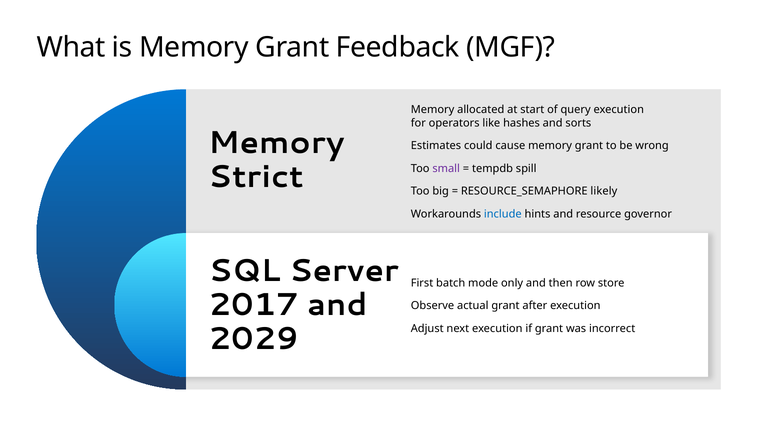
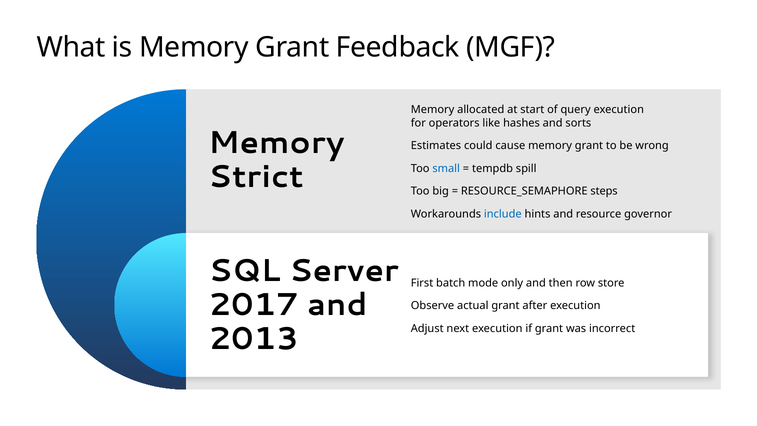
small colour: purple -> blue (446, 168)
likely: likely -> steps (604, 191)
2029: 2029 -> 2013 (254, 339)
